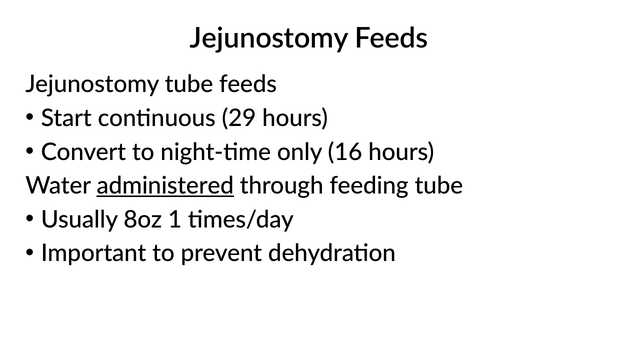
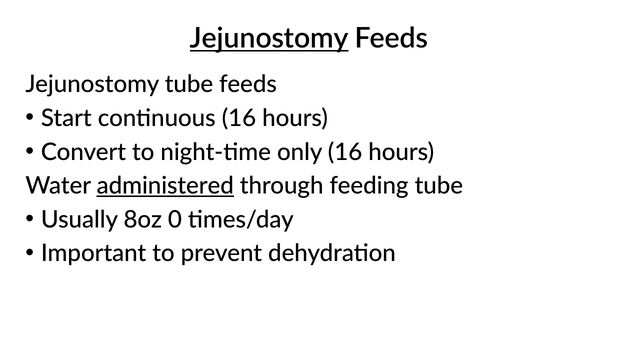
Jejunostomy underline: none -> present (269, 38)
continuous 29: 29 -> 16 (239, 118)
1: 1 -> 0 (175, 220)
